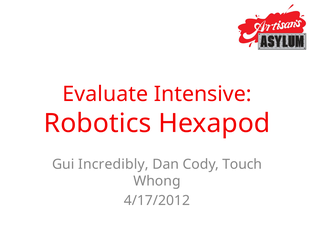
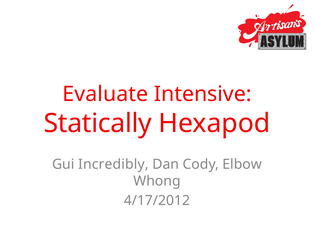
Robotics: Robotics -> Statically (98, 124)
Touch: Touch -> Elbow (242, 165)
